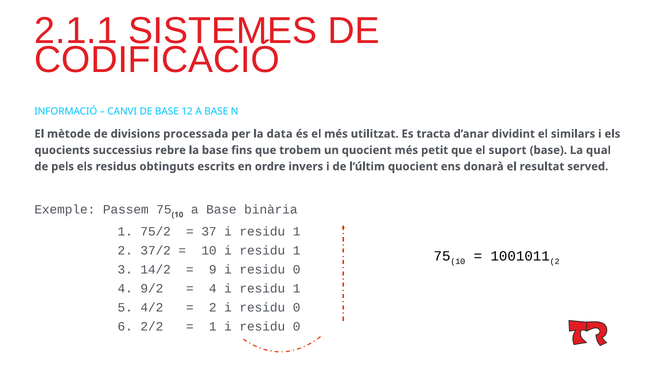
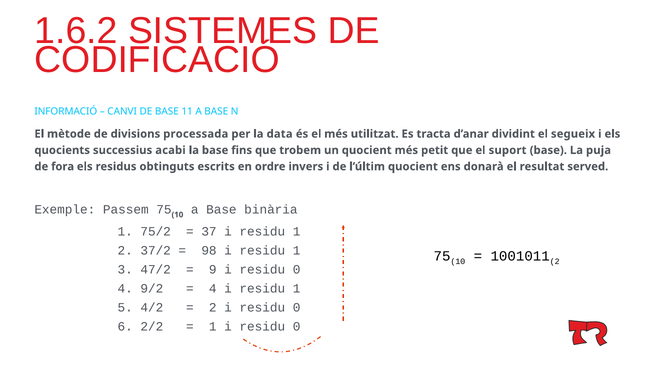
2.1.1: 2.1.1 -> 1.6.2 (76, 31)
12: 12 -> 11 (187, 112)
similars: similars -> segueix (573, 134)
rebre: rebre -> acabi (170, 150)
qual: qual -> puja (599, 150)
pels: pels -> fora (63, 167)
10: 10 -> 98 (209, 251)
14/2: 14/2 -> 47/2 (156, 270)
